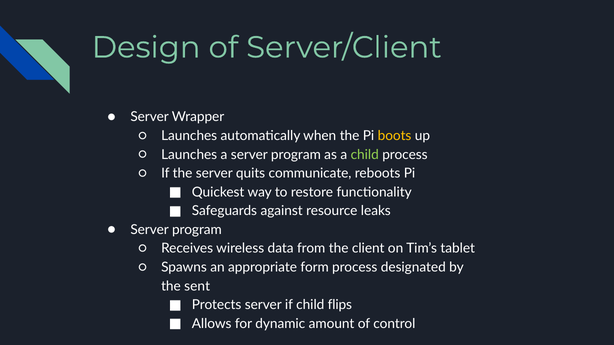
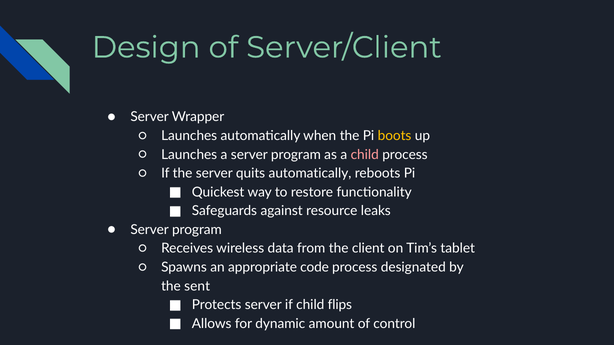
child colour: light green -> pink (365, 155)
quits communicate: communicate -> automatically (310, 174)
form: form -> code (315, 268)
